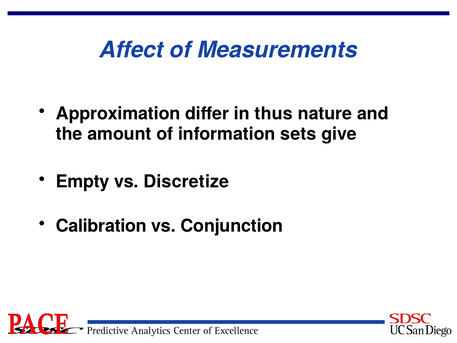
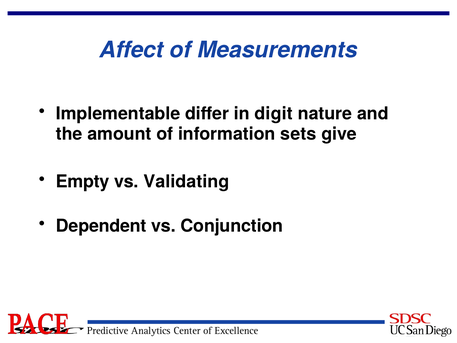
Approximation: Approximation -> Implementable (118, 114)
thus: thus -> digit (274, 114)
Discretize: Discretize -> Validating (186, 182)
Calibration: Calibration -> Dependent (101, 226)
